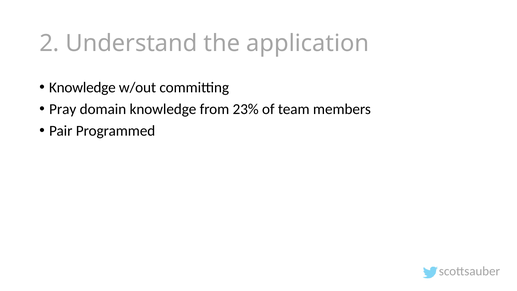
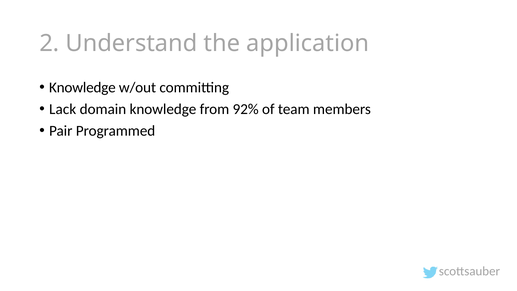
Pray: Pray -> Lack (63, 109)
23%: 23% -> 92% (246, 109)
